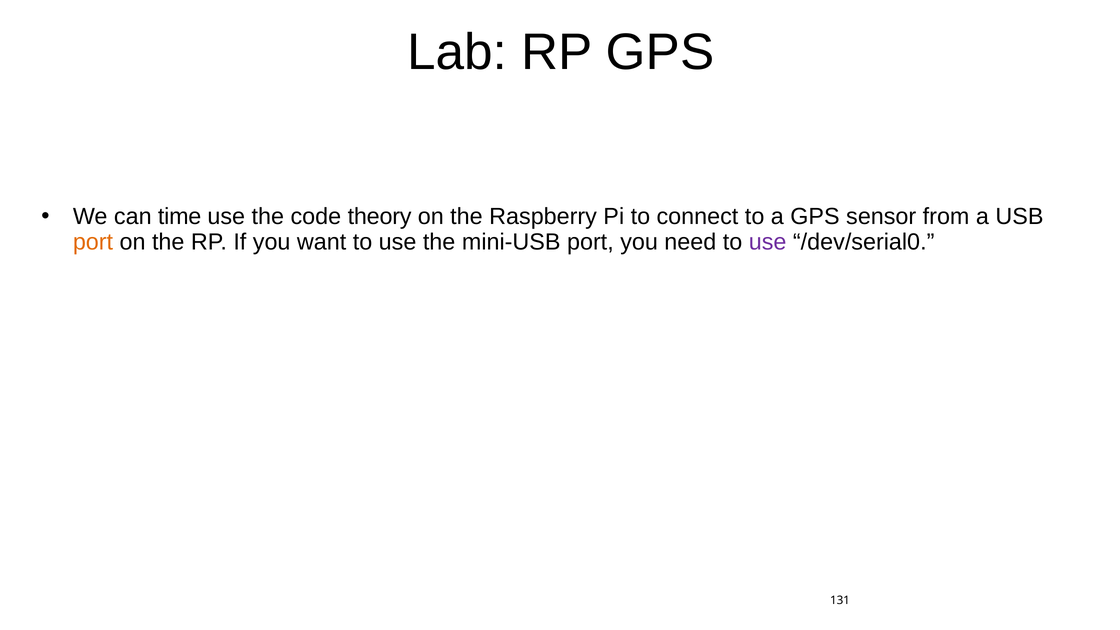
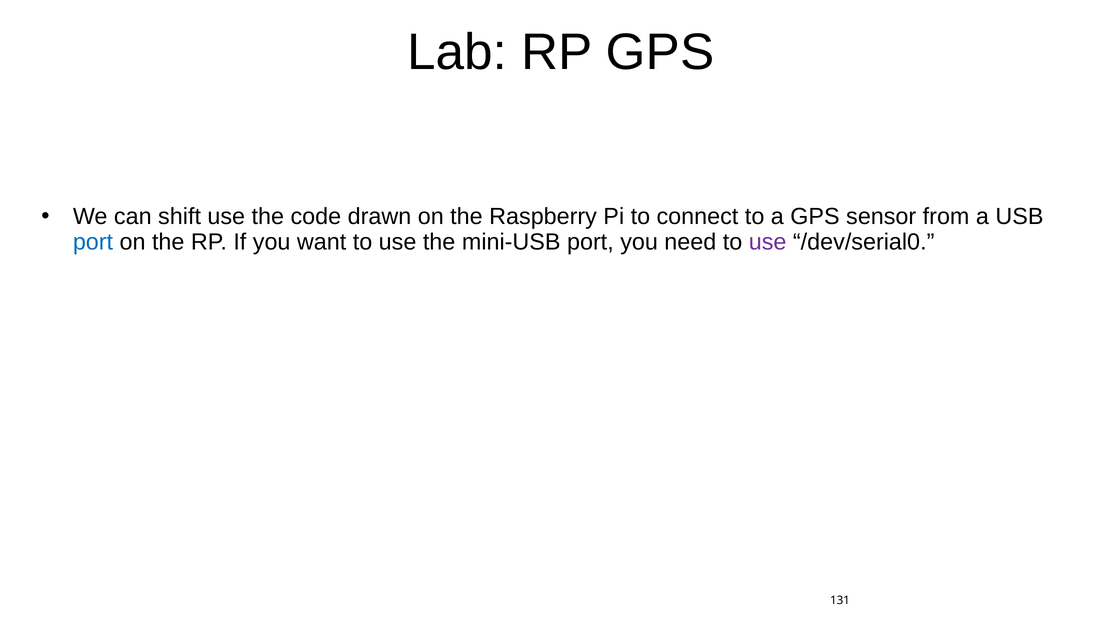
time: time -> shift (180, 217)
theory: theory -> drawn (380, 217)
port colour: orange -> blue (93, 242)
